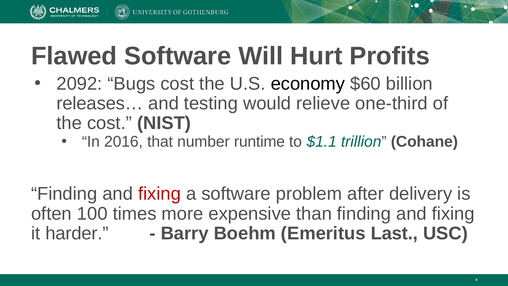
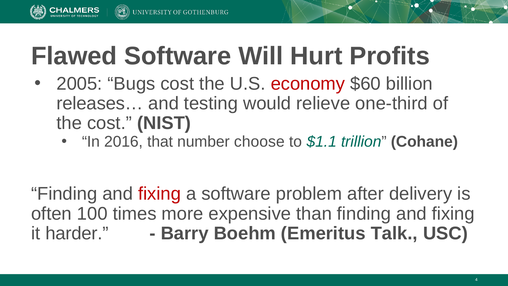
2092: 2092 -> 2005 (79, 84)
economy colour: black -> red (308, 84)
runtime: runtime -> choose (259, 141)
Last: Last -> Talk (394, 233)
